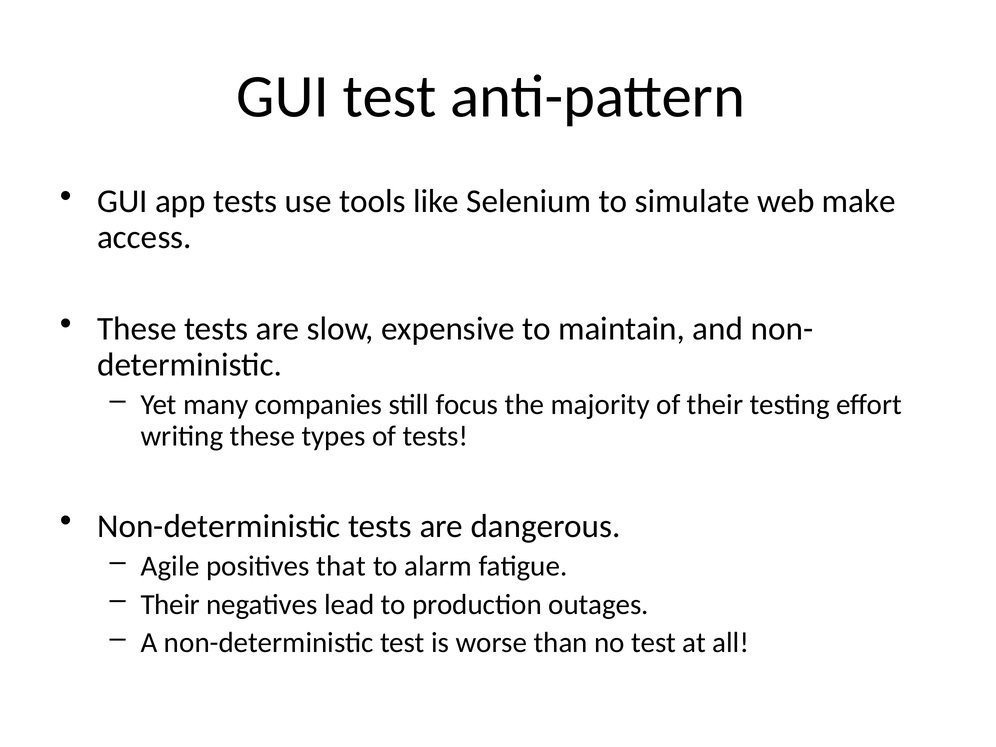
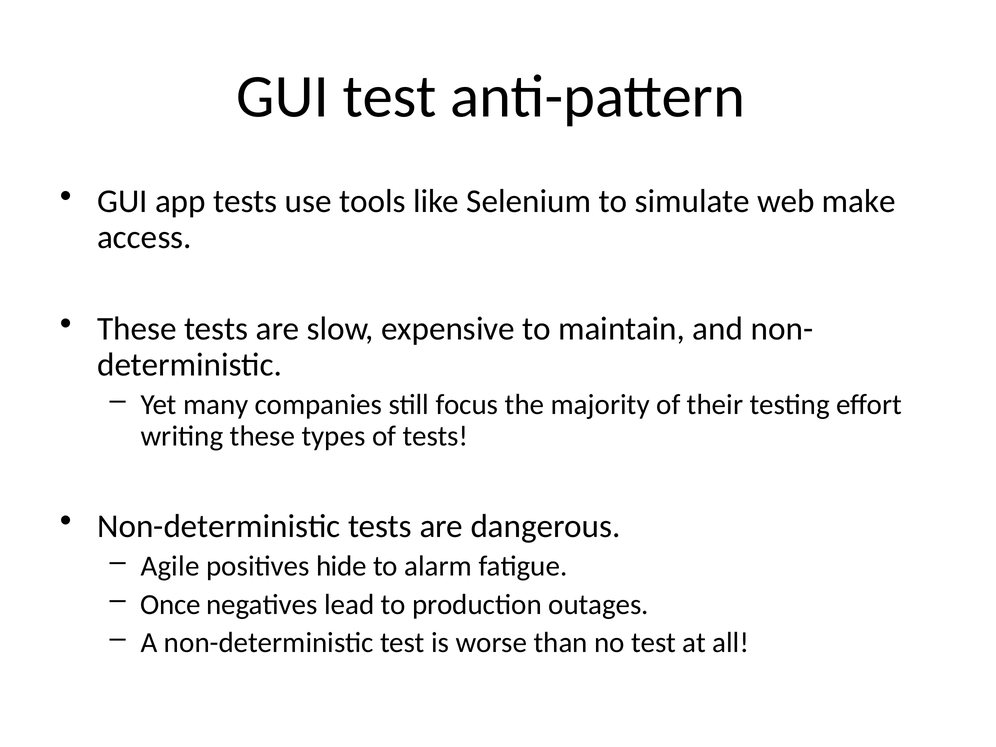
that: that -> hide (341, 566)
Their: Their -> Once (170, 605)
